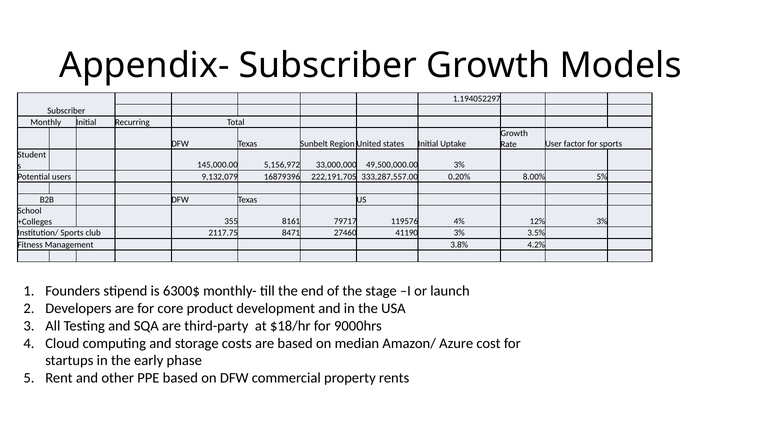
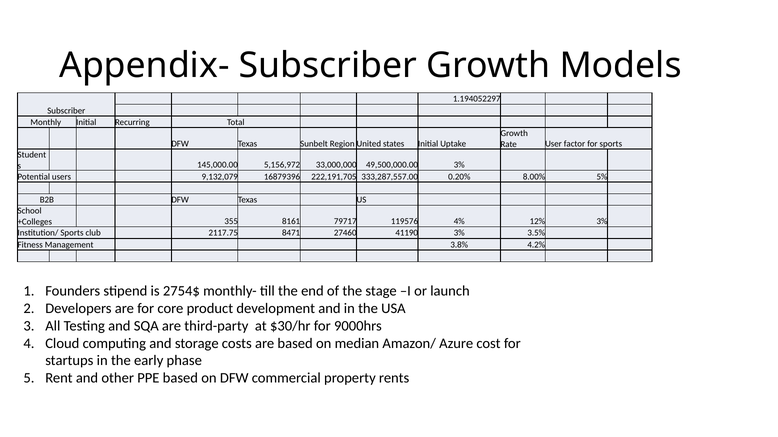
6300$: 6300$ -> 2754$ (181, 291)
$18/hr: $18/hr -> $30/hr (290, 326)
